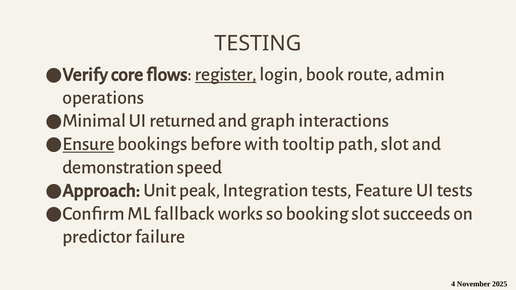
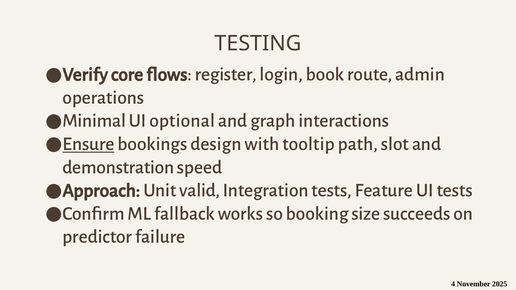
register underline: present -> none (226, 74)
returned: returned -> optional (182, 121)
before: before -> design (216, 144)
peak: peak -> valid (200, 190)
booking slot: slot -> size (366, 214)
